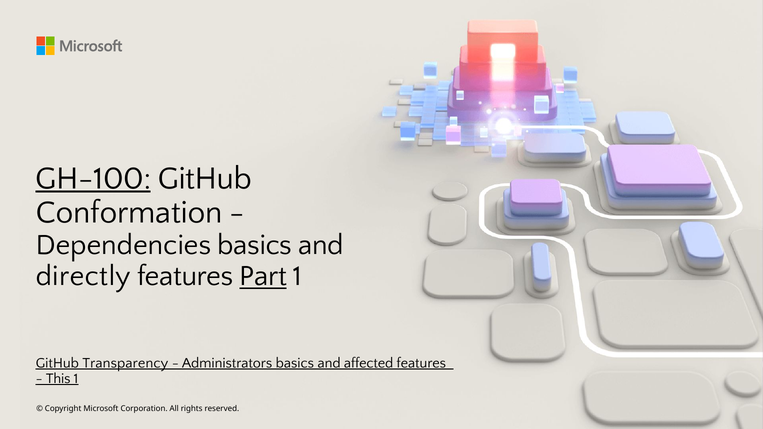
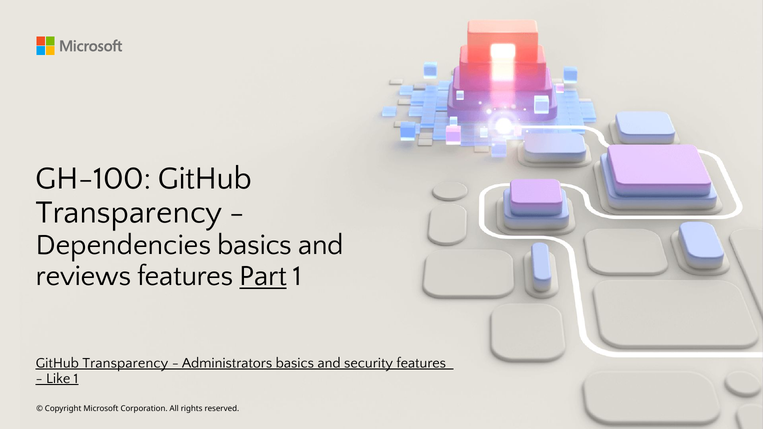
GH-100 underline: present -> none (93, 178)
Conformation: Conformation -> Transparency (129, 212)
directly: directly -> reviews (83, 276)
affected: affected -> security (369, 363)
This: This -> Like (58, 379)
